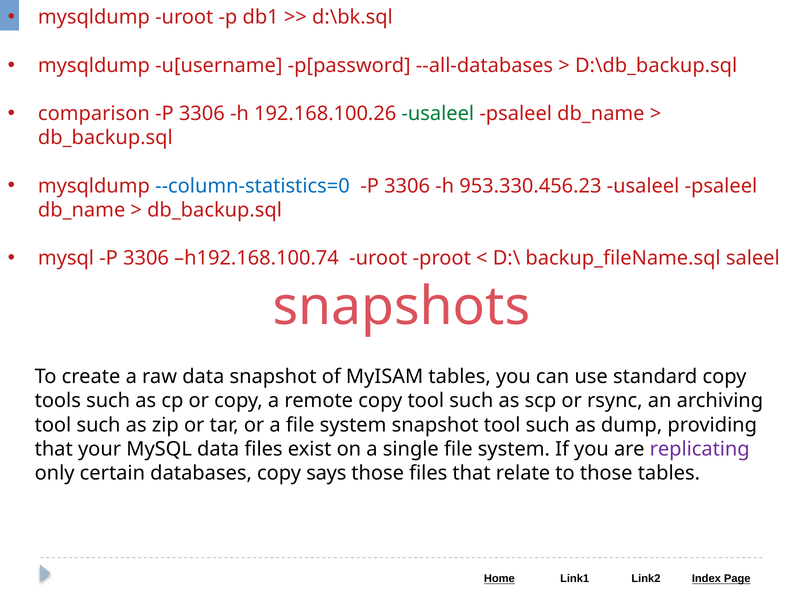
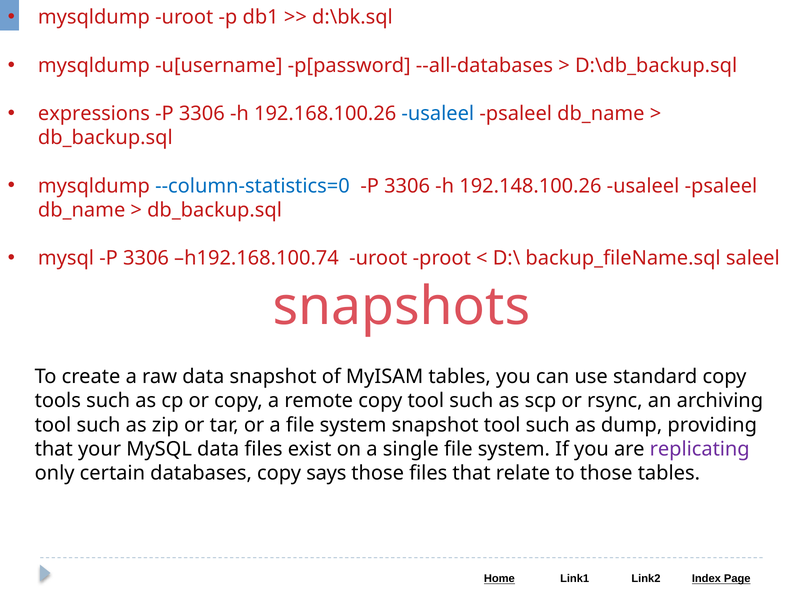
comparison: comparison -> expressions (94, 114)
usaleel colour: green -> blue (438, 114)
953.330.456.23: 953.330.456.23 -> 192.148.100.26 (530, 186)
